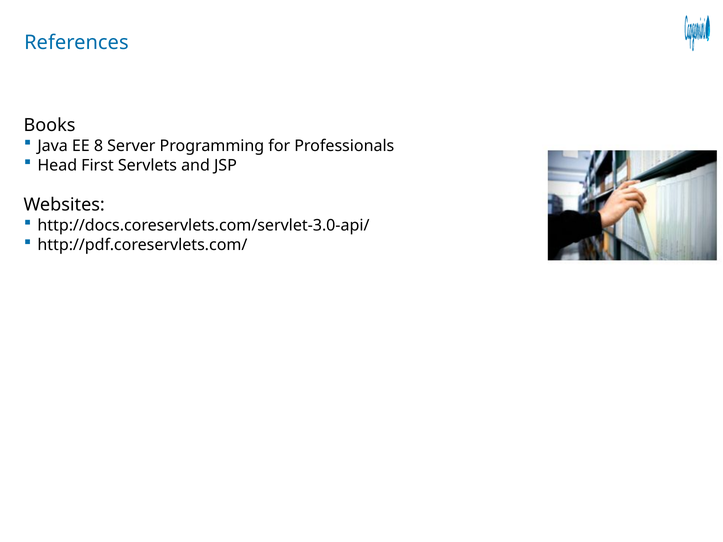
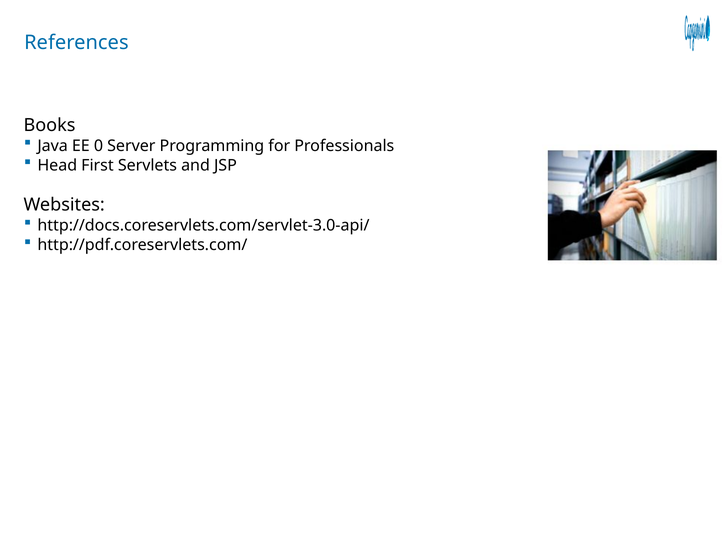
8: 8 -> 0 (99, 146)
